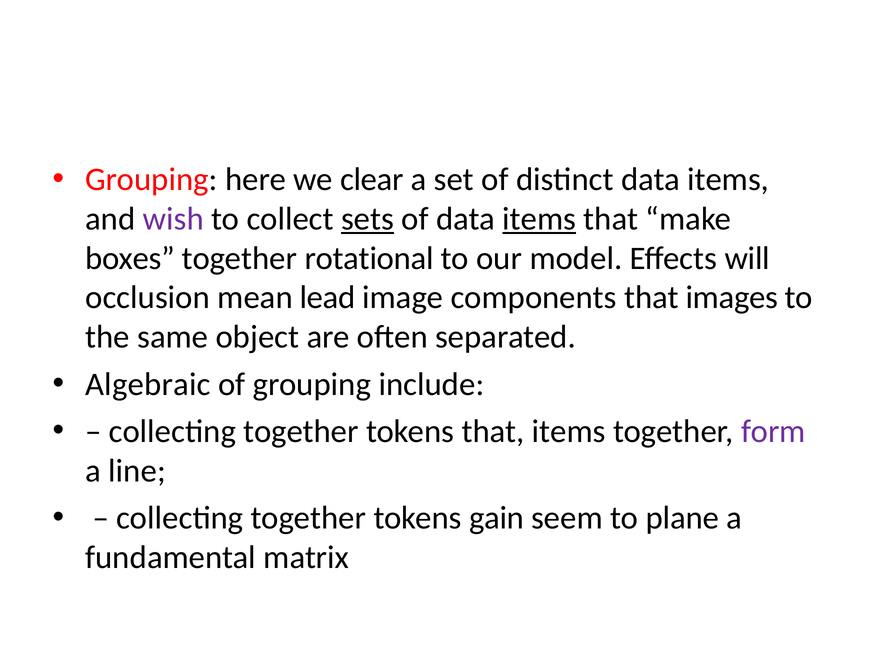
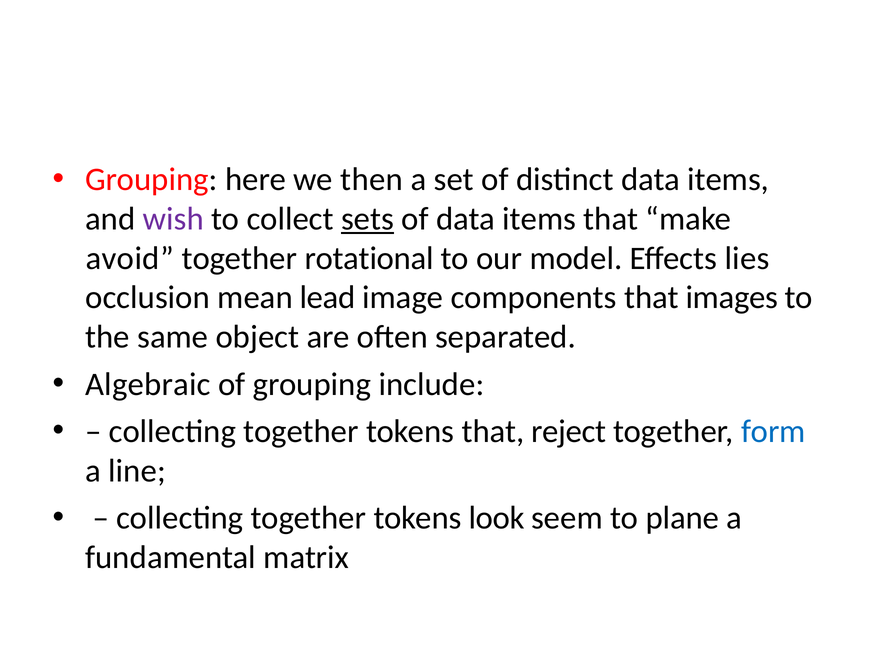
clear: clear -> then (372, 179)
items underline: present -> none (539, 219)
boxes: boxes -> avoid (130, 258)
will: will -> lies (747, 258)
that items: items -> reject (569, 432)
form colour: purple -> blue (773, 432)
gain: gain -> look (497, 518)
